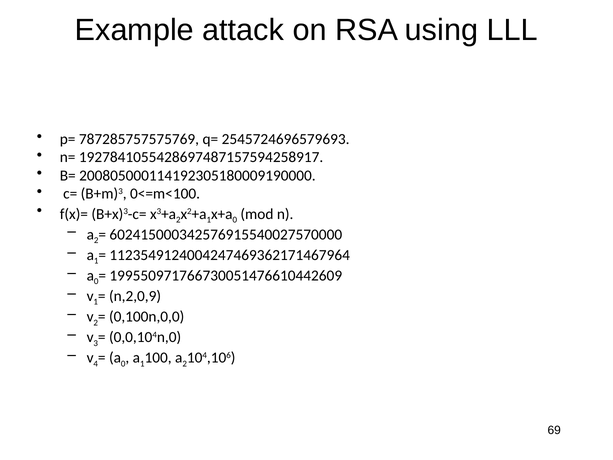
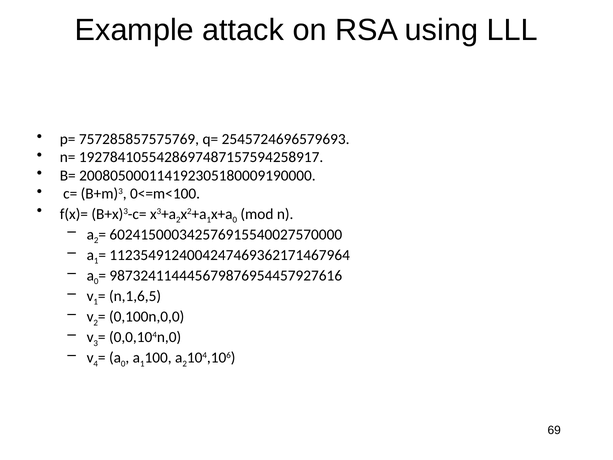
787285757575769: 787285757575769 -> 757285857575769 (139, 139)
199550971766730051476610442609: 199550971766730051476610442609 -> 987324114445679876954457927616 (226, 275)
n,2,0,9: n,2,0,9 -> n,1,6,5 (135, 296)
